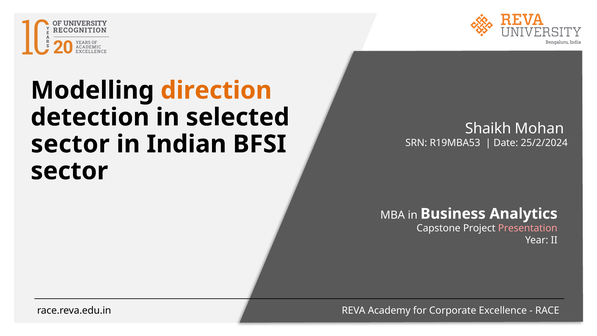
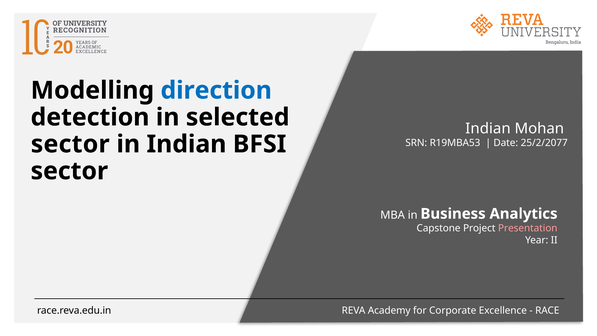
direction colour: orange -> blue (216, 90)
Shaikh: Shaikh -> Indian (488, 128)
25/2/2024: 25/2/2024 -> 25/2/2077 (544, 143)
